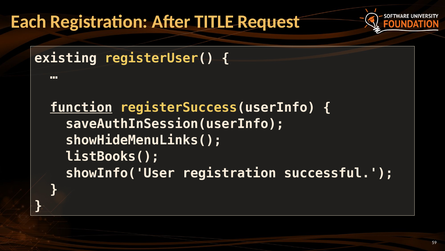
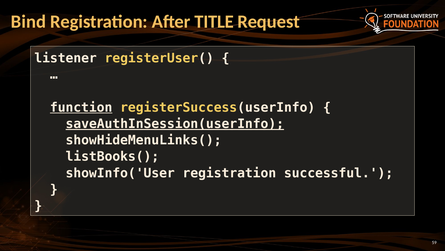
Each: Each -> Bind (28, 22)
existing: existing -> listener (66, 58)
saveAuthInSession(userInfo underline: none -> present (175, 124)
